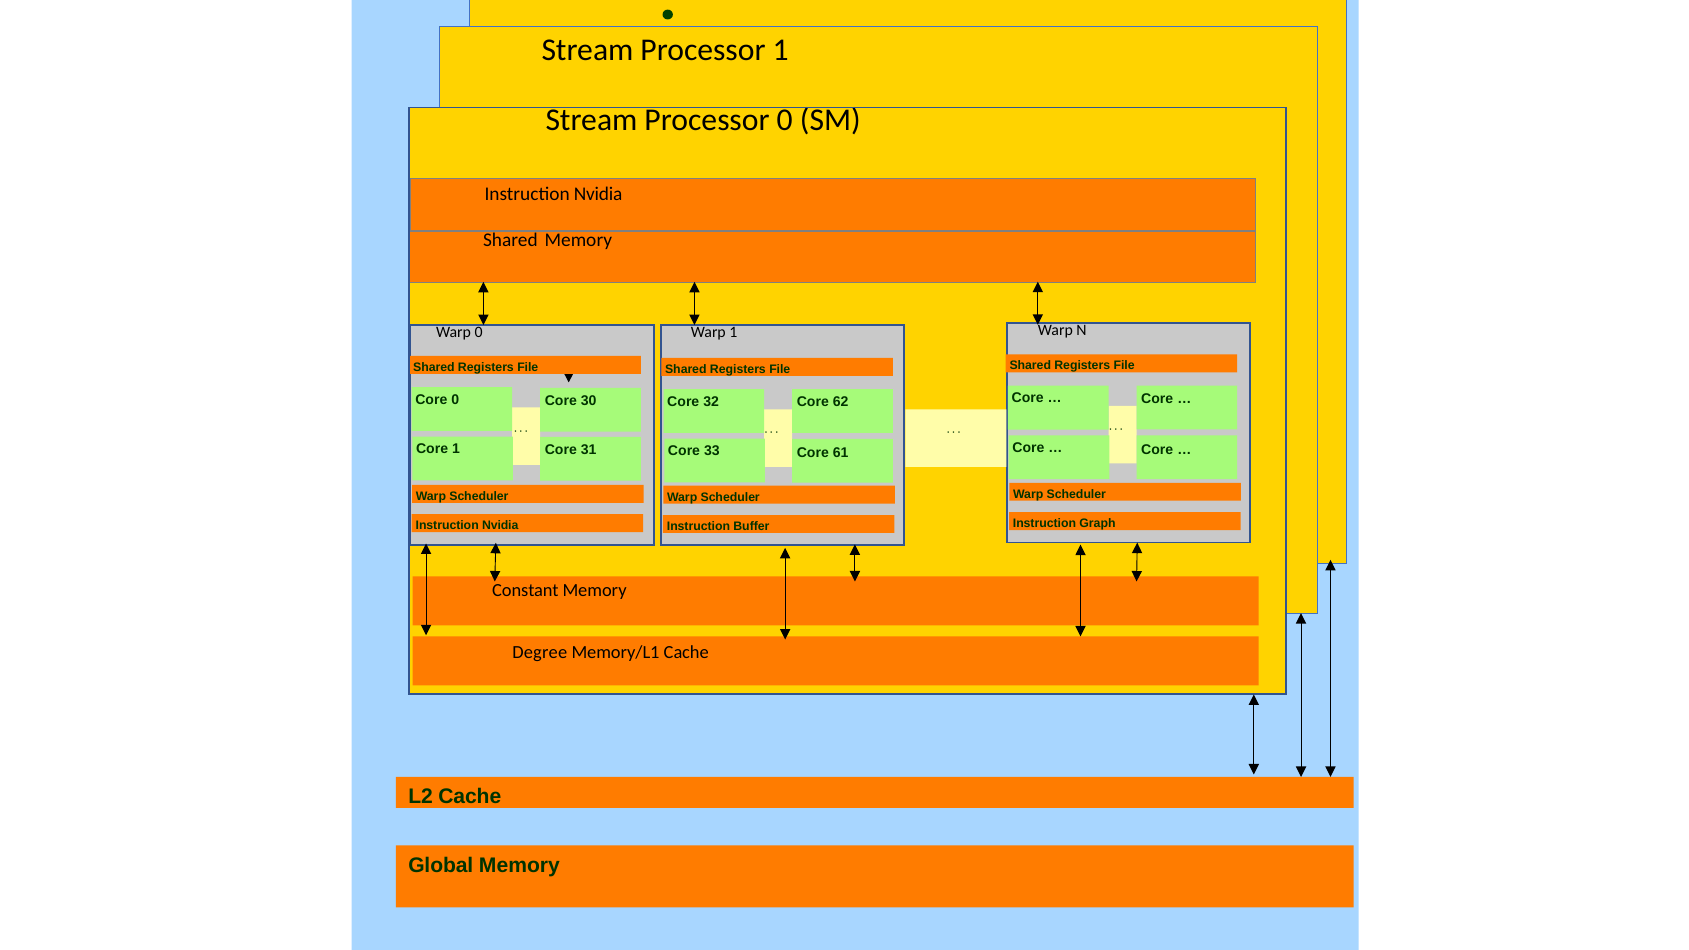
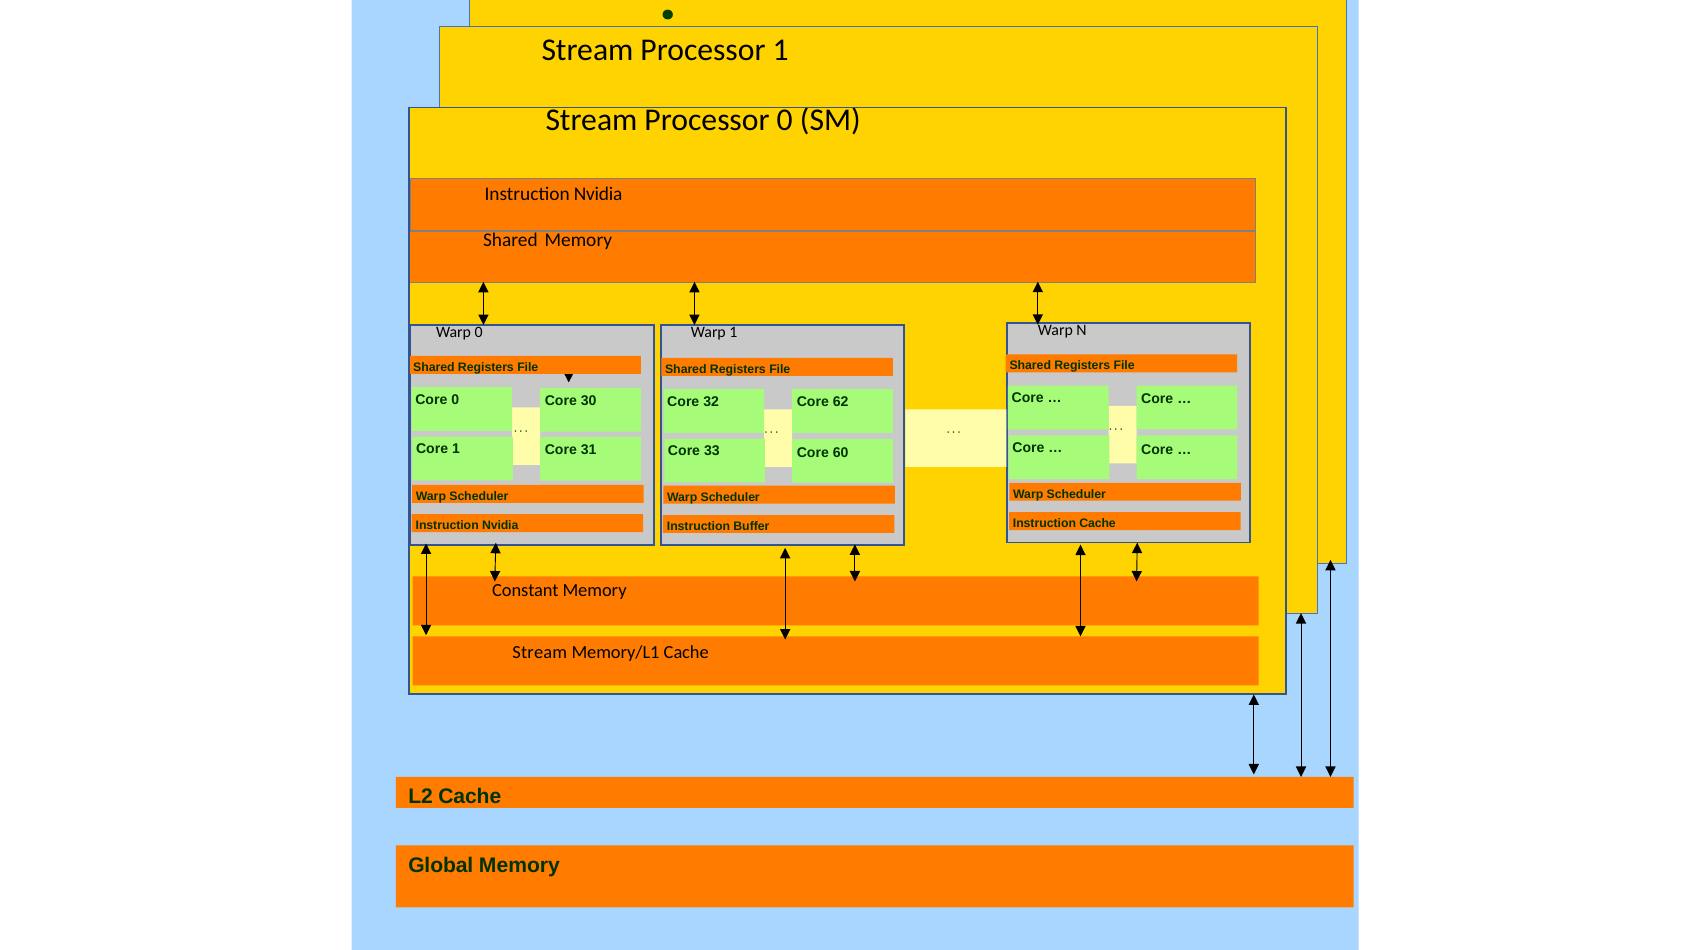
61: 61 -> 60 (841, 453)
Instruction Graph: Graph -> Cache (1098, 524)
Degree: Degree -> Stream (540, 653)
